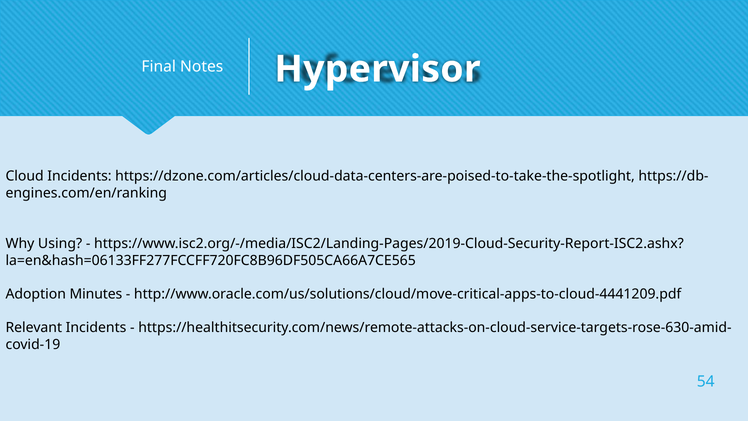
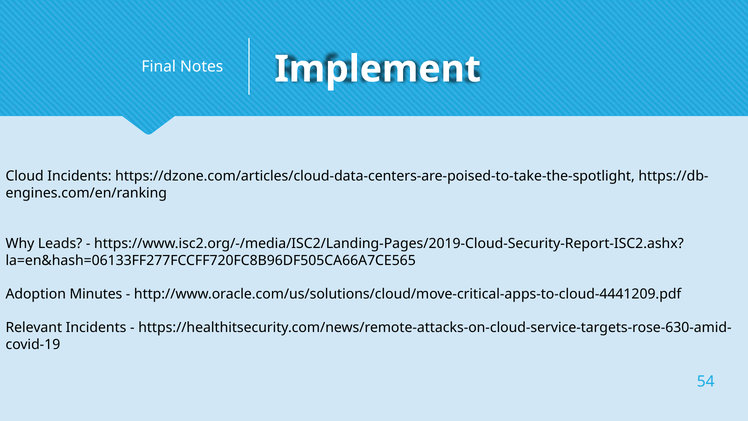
Hypervisor: Hypervisor -> Implement (378, 69)
Using: Using -> Leads (60, 243)
